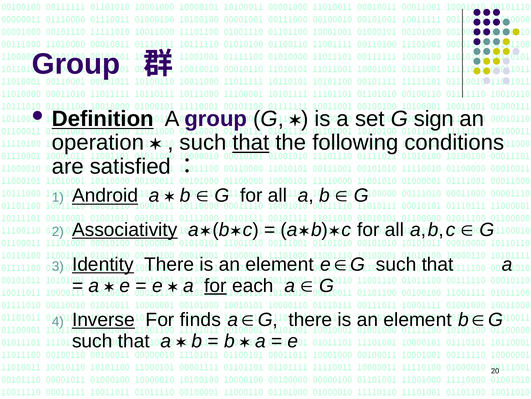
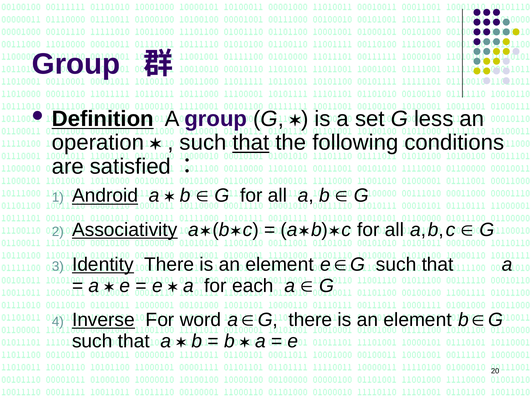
sign: sign -> less (434, 118)
for underline: present -> none (215, 285)
finds: finds -> word (201, 319)
